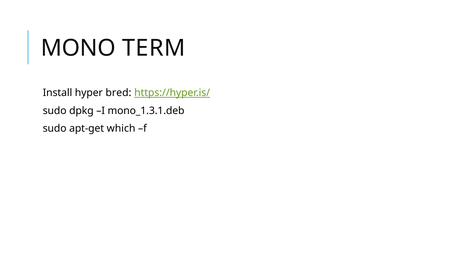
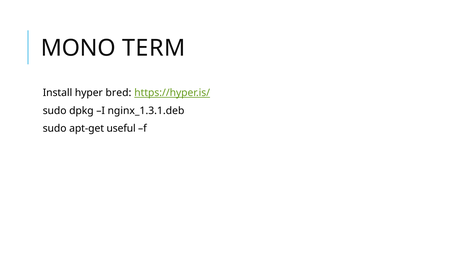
mono_1.3.1.deb: mono_1.3.1.deb -> nginx_1.3.1.deb (146, 111)
which: which -> useful (121, 128)
